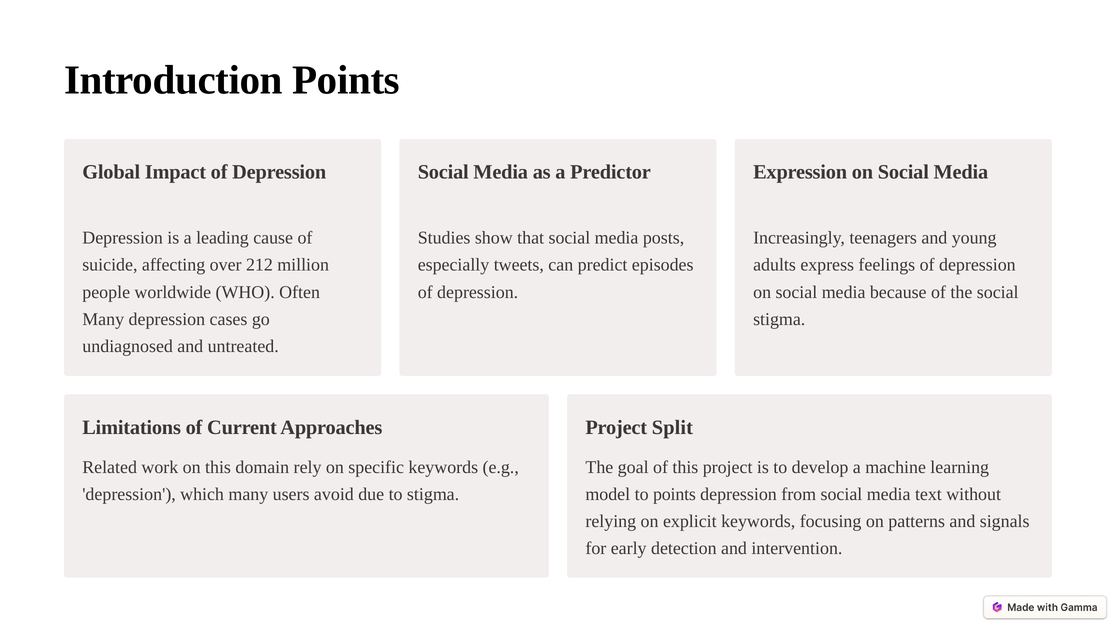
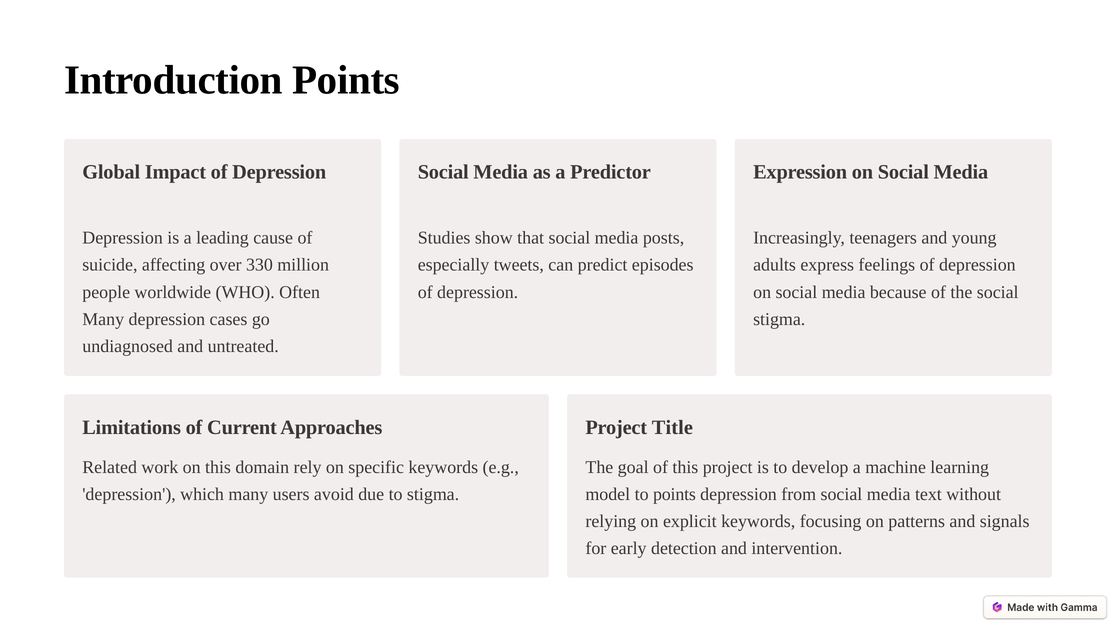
212: 212 -> 330 (259, 265)
Split: Split -> Title (672, 427)
